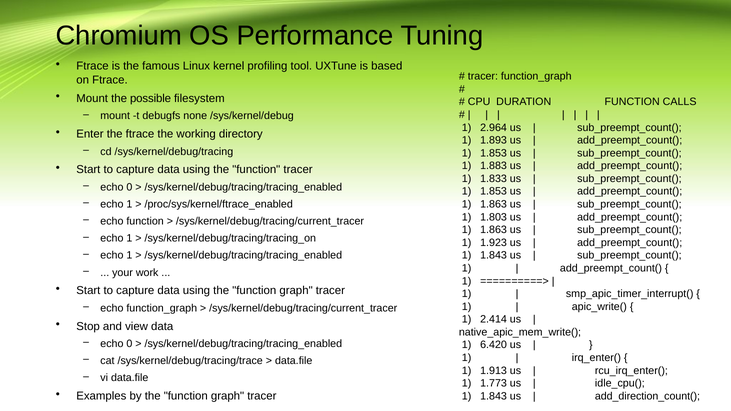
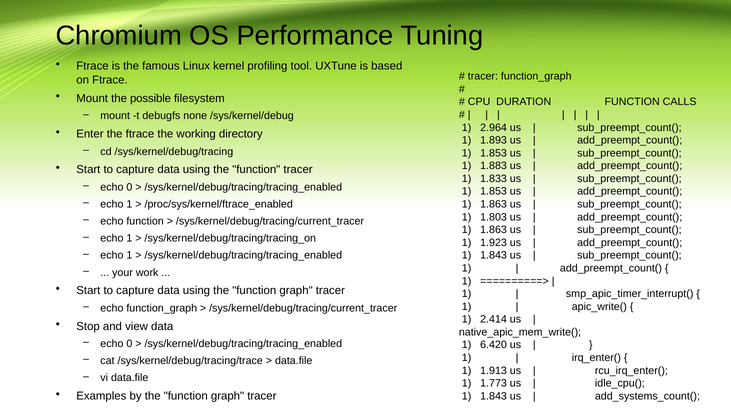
add_direction_count(: add_direction_count( -> add_systems_count( (647, 396)
